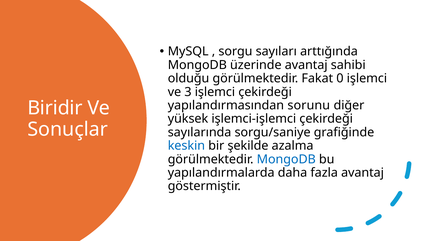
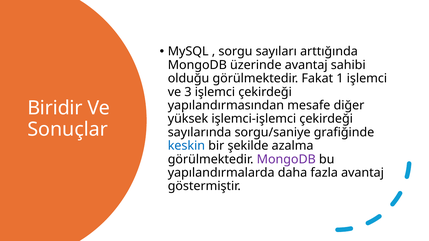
0: 0 -> 1 (340, 79)
sorunu: sorunu -> mesafe (309, 106)
MongoDB colour: blue -> purple (286, 159)
